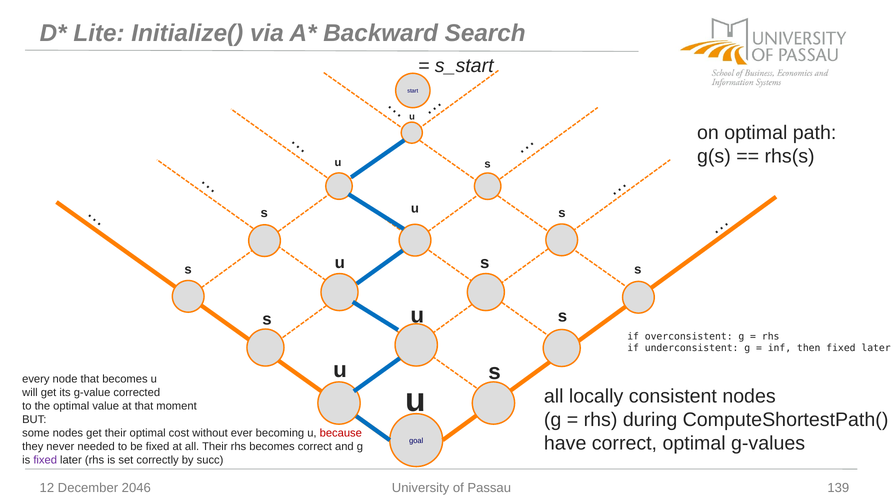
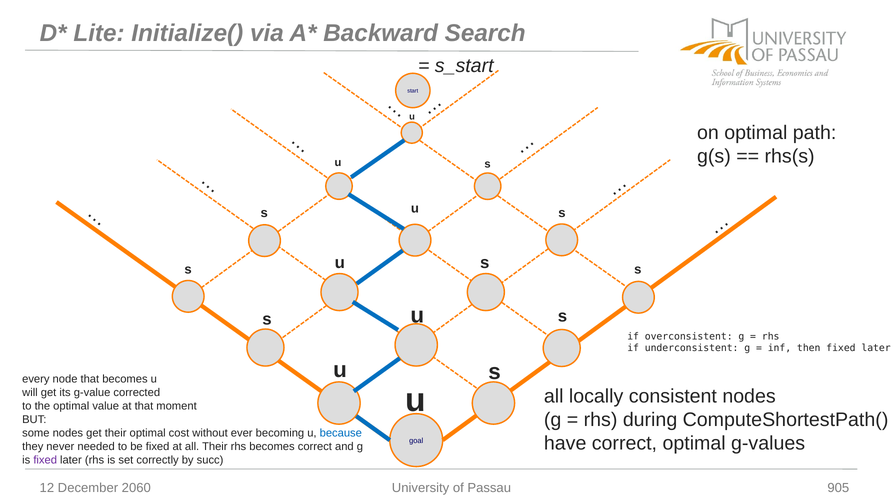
because colour: red -> blue (341, 433)
2046: 2046 -> 2060 (136, 488)
139: 139 -> 905 (838, 488)
